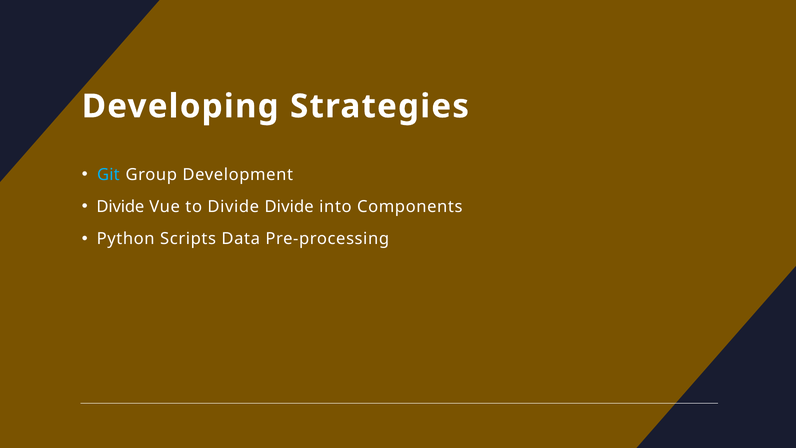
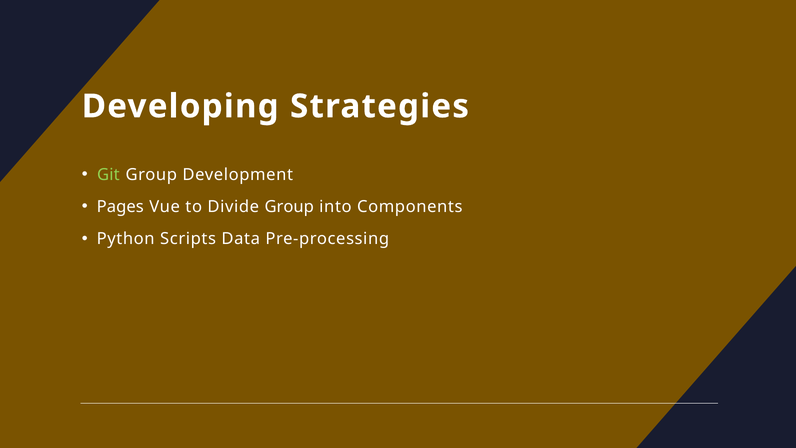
Git colour: light blue -> light green (108, 175)
Divide: Divide -> Pages (120, 207)
Divide Divide: Divide -> Group (289, 207)
